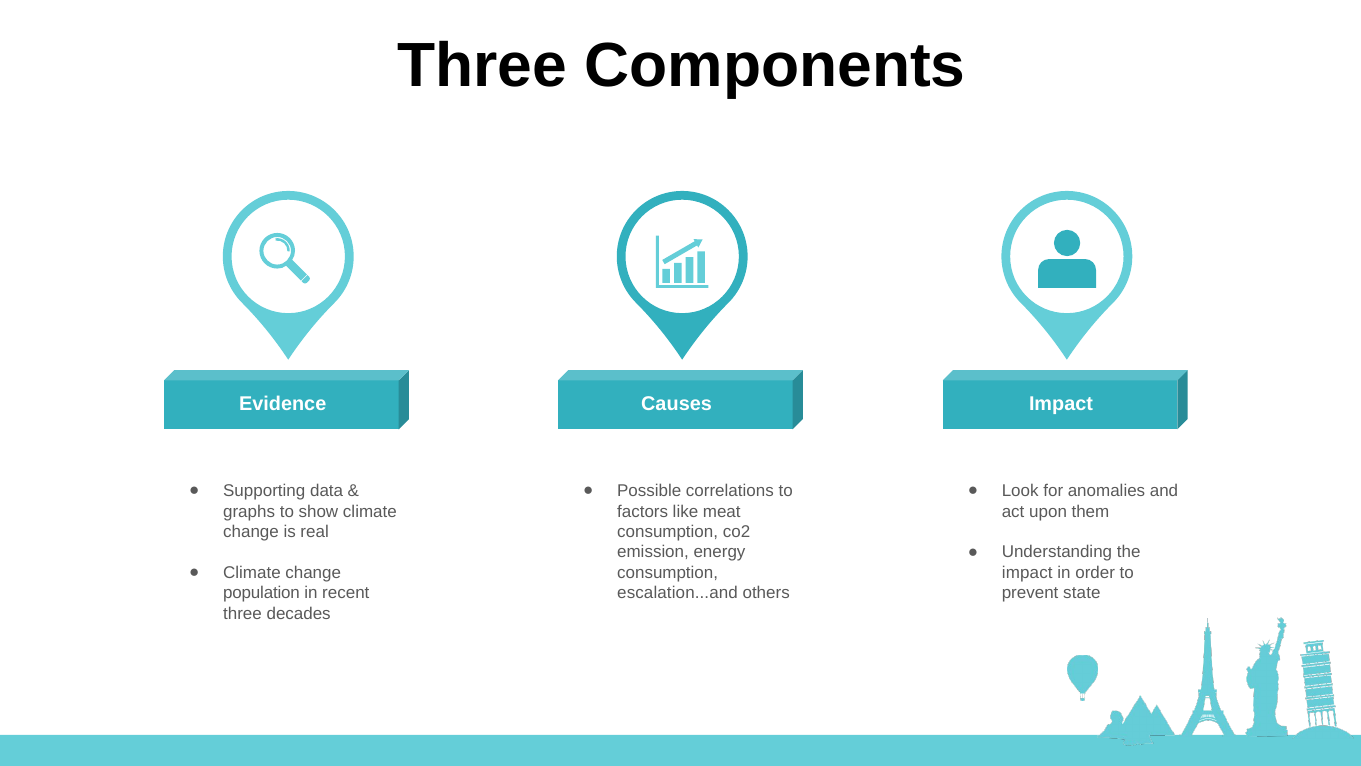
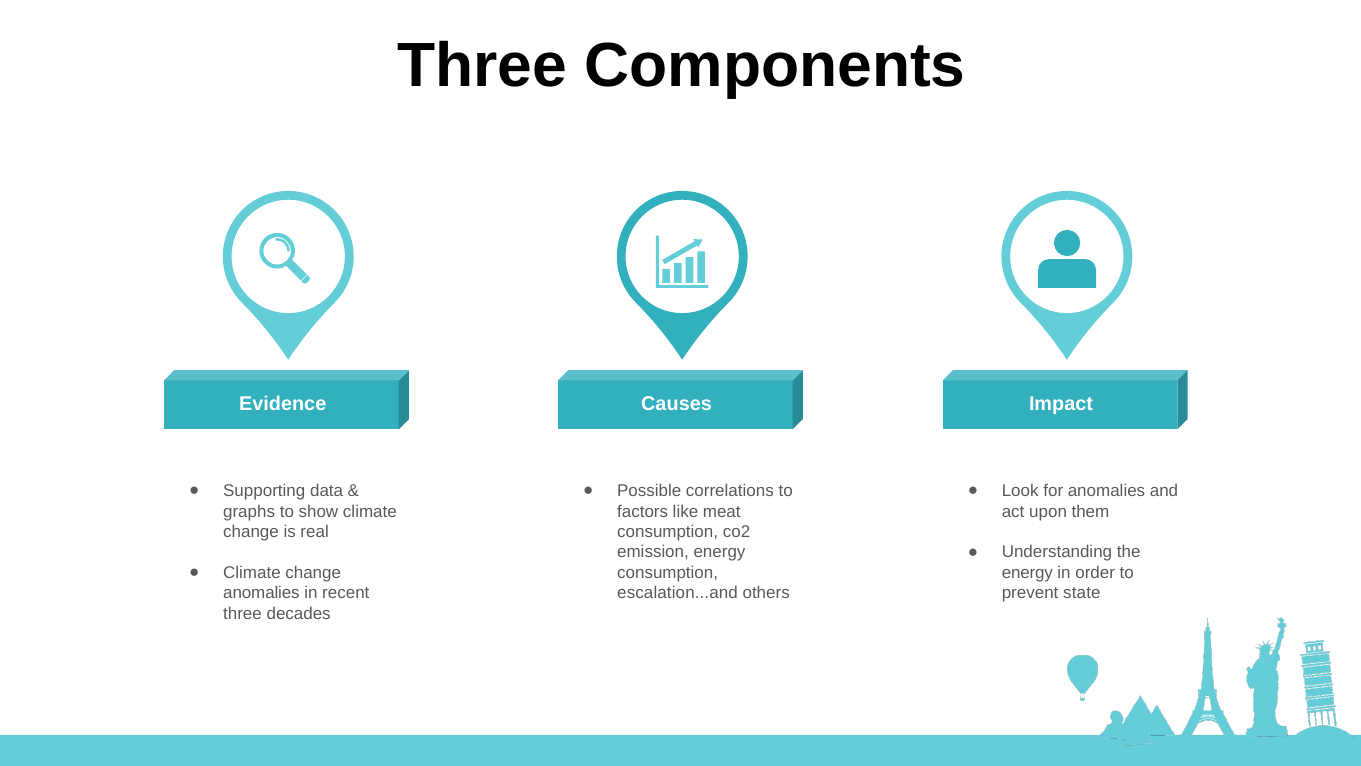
impact: impact -> energy (1027, 572)
population: population -> anomalies (261, 593)
